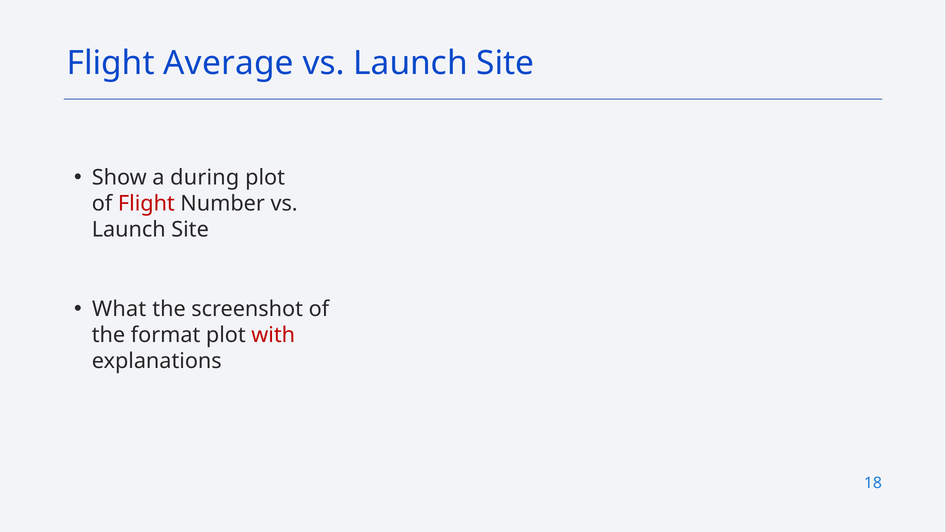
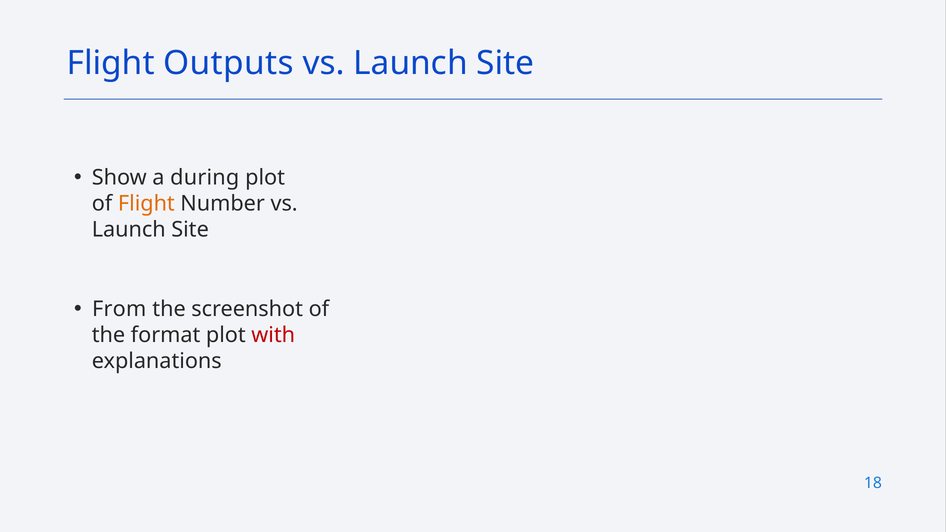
Average: Average -> Outputs (229, 63)
Flight colour: red -> orange (146, 204)
What: What -> From (119, 309)
